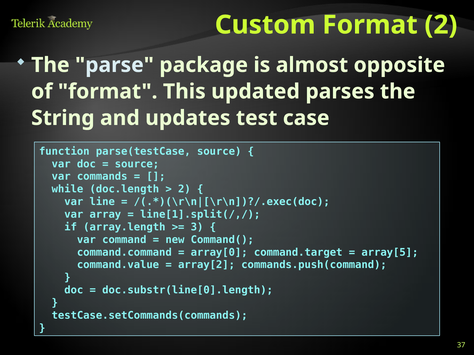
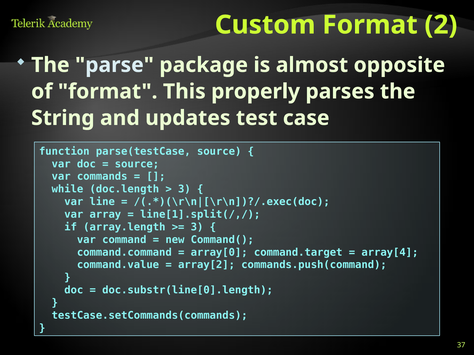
updated: updated -> properly (256, 92)
2: 2 -> 3 (184, 189)
array[5: array[5 -> array[4 (390, 253)
